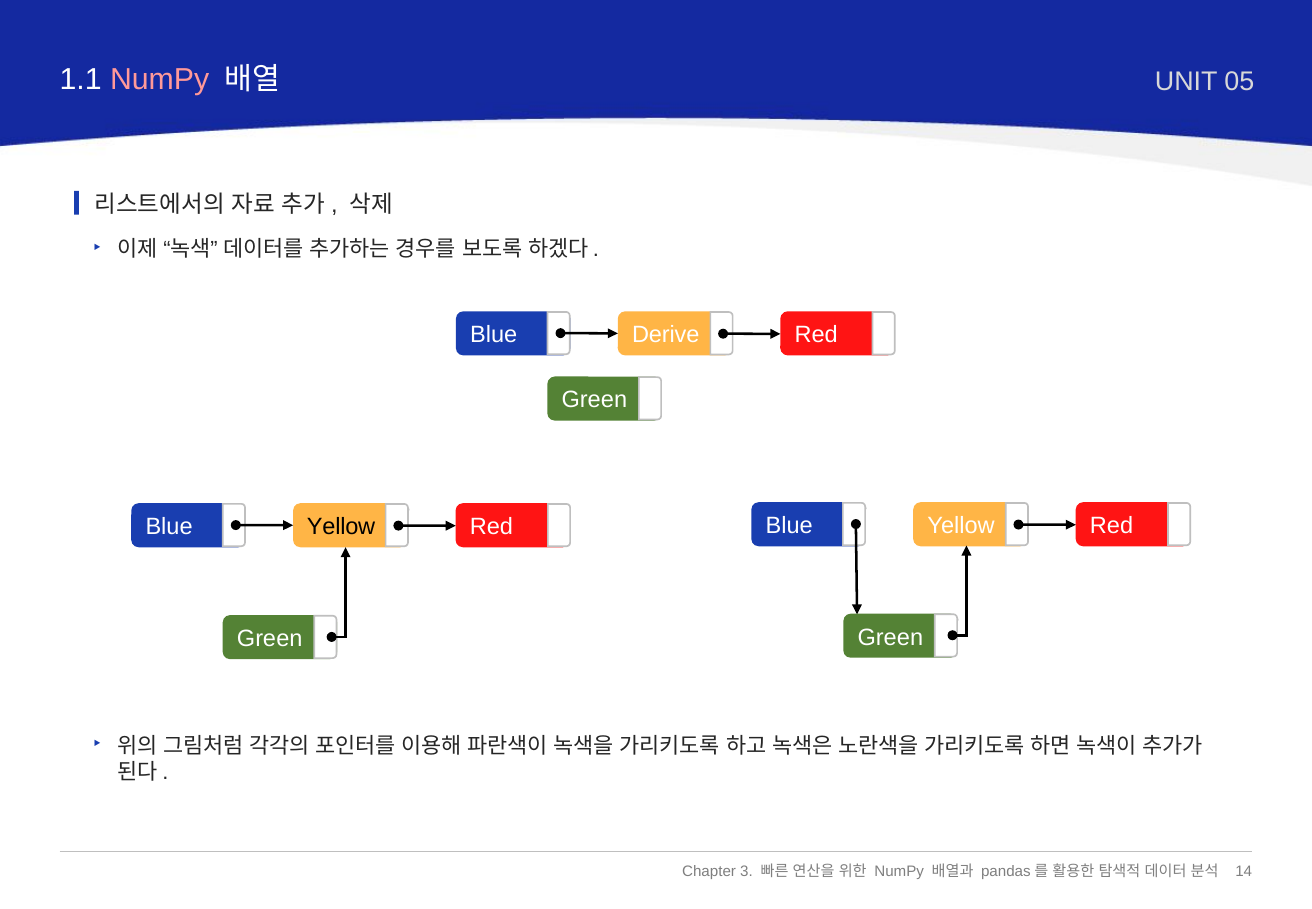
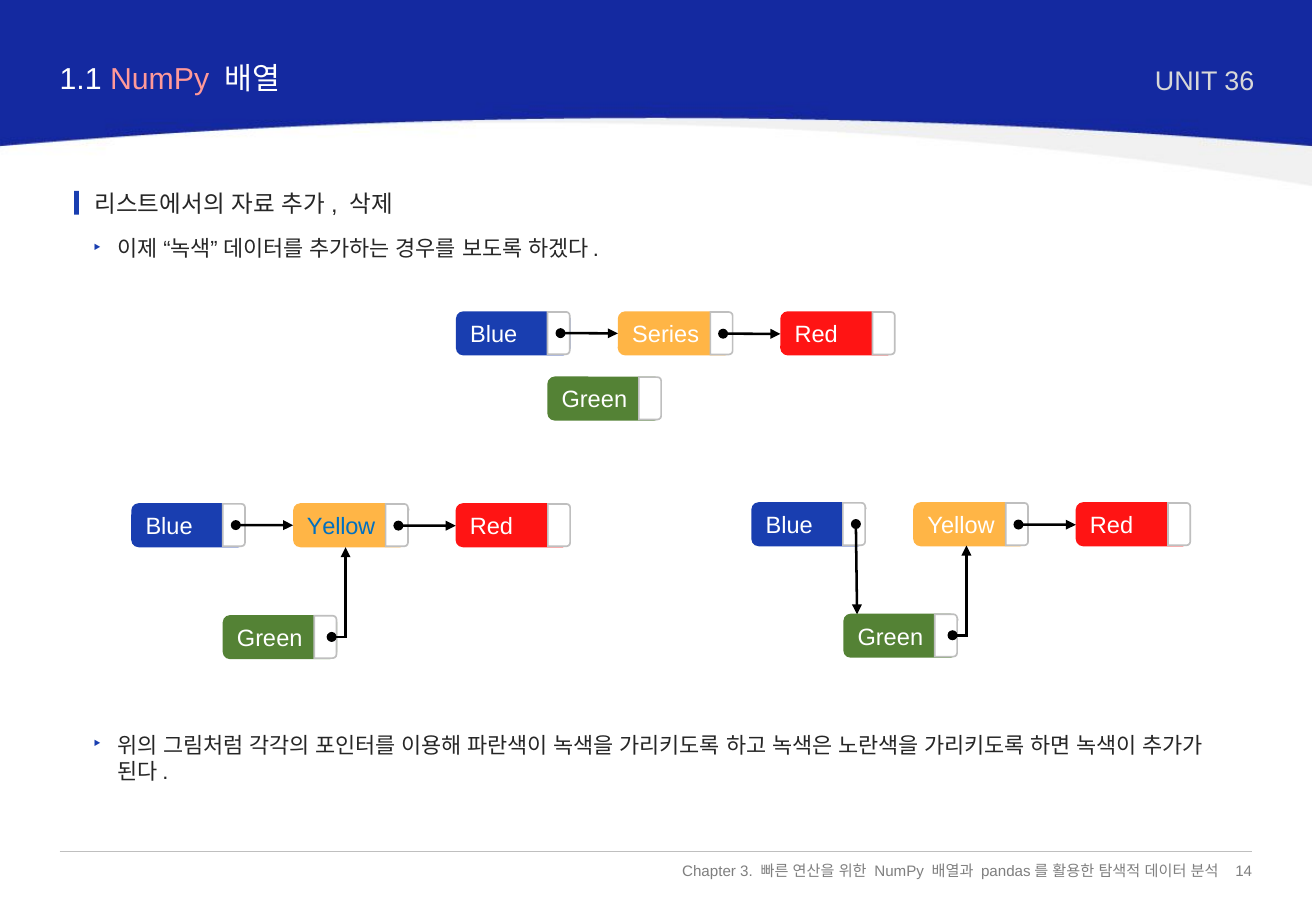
05: 05 -> 36 (1239, 82)
Derive: Derive -> Series (666, 335)
Yellow colour: black -> blue (341, 527)
